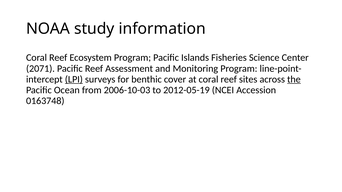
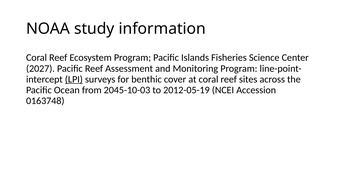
2071: 2071 -> 2027 (40, 69)
the underline: present -> none (294, 79)
2006-10-03: 2006-10-03 -> 2045-10-03 (127, 90)
